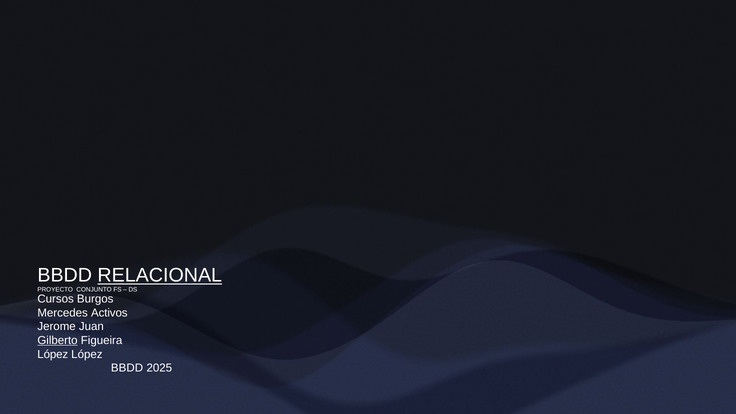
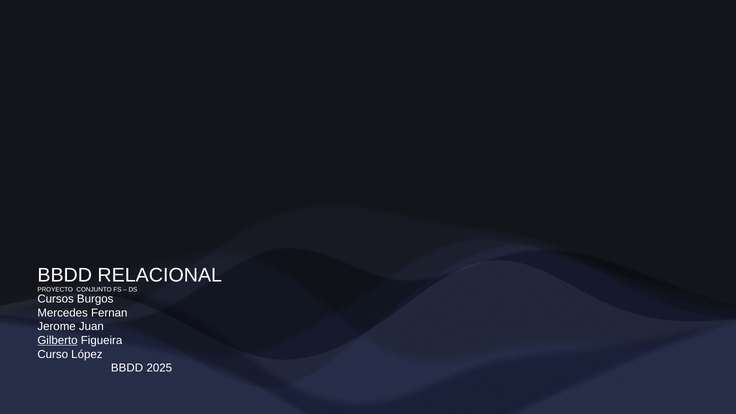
RELACIONAL underline: present -> none (160, 275)
Activos: Activos -> Fernan (109, 313)
López: López -> Curso (53, 354)
